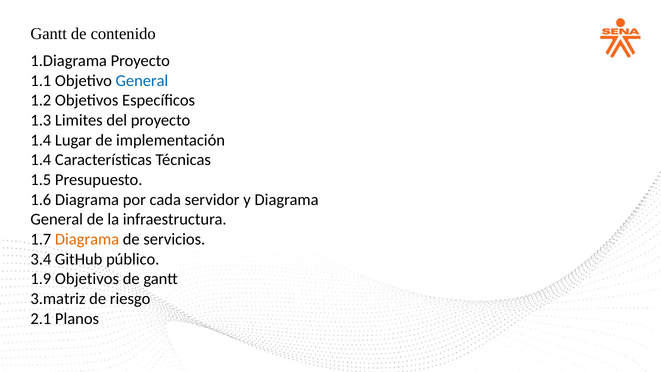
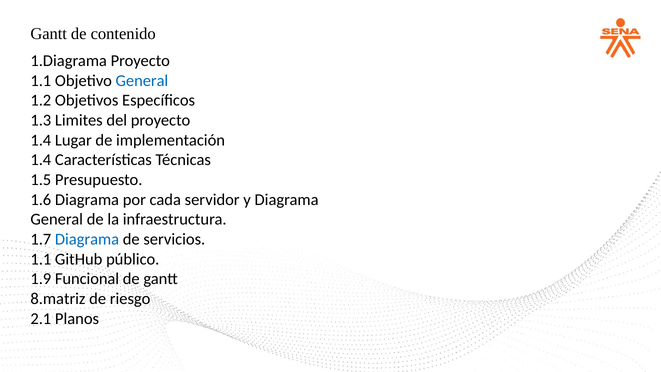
Diagrama colour: orange -> blue (87, 239)
3.4: 3.4 -> 1.1 (41, 259)
1.9 Objetivos: Objetivos -> Funcional (87, 279)
3.matriz: 3.matriz -> 8.matriz (58, 299)
